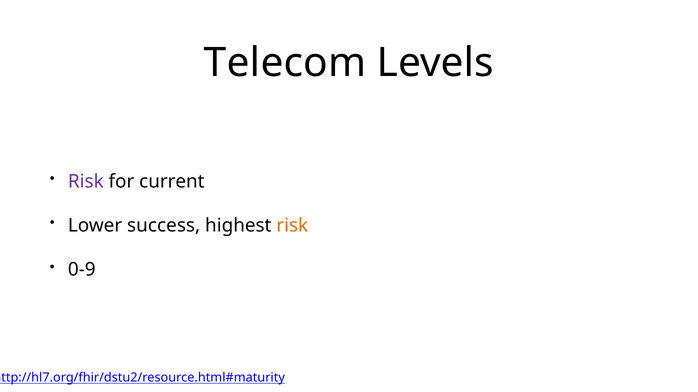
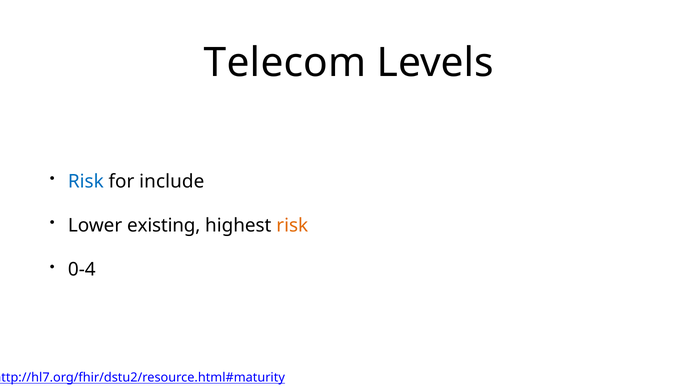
Risk colour: purple -> blue (86, 182)
current: current -> include (172, 182)
success: success -> existing (164, 226)
0-9: 0-9 -> 0-4 (82, 270)
